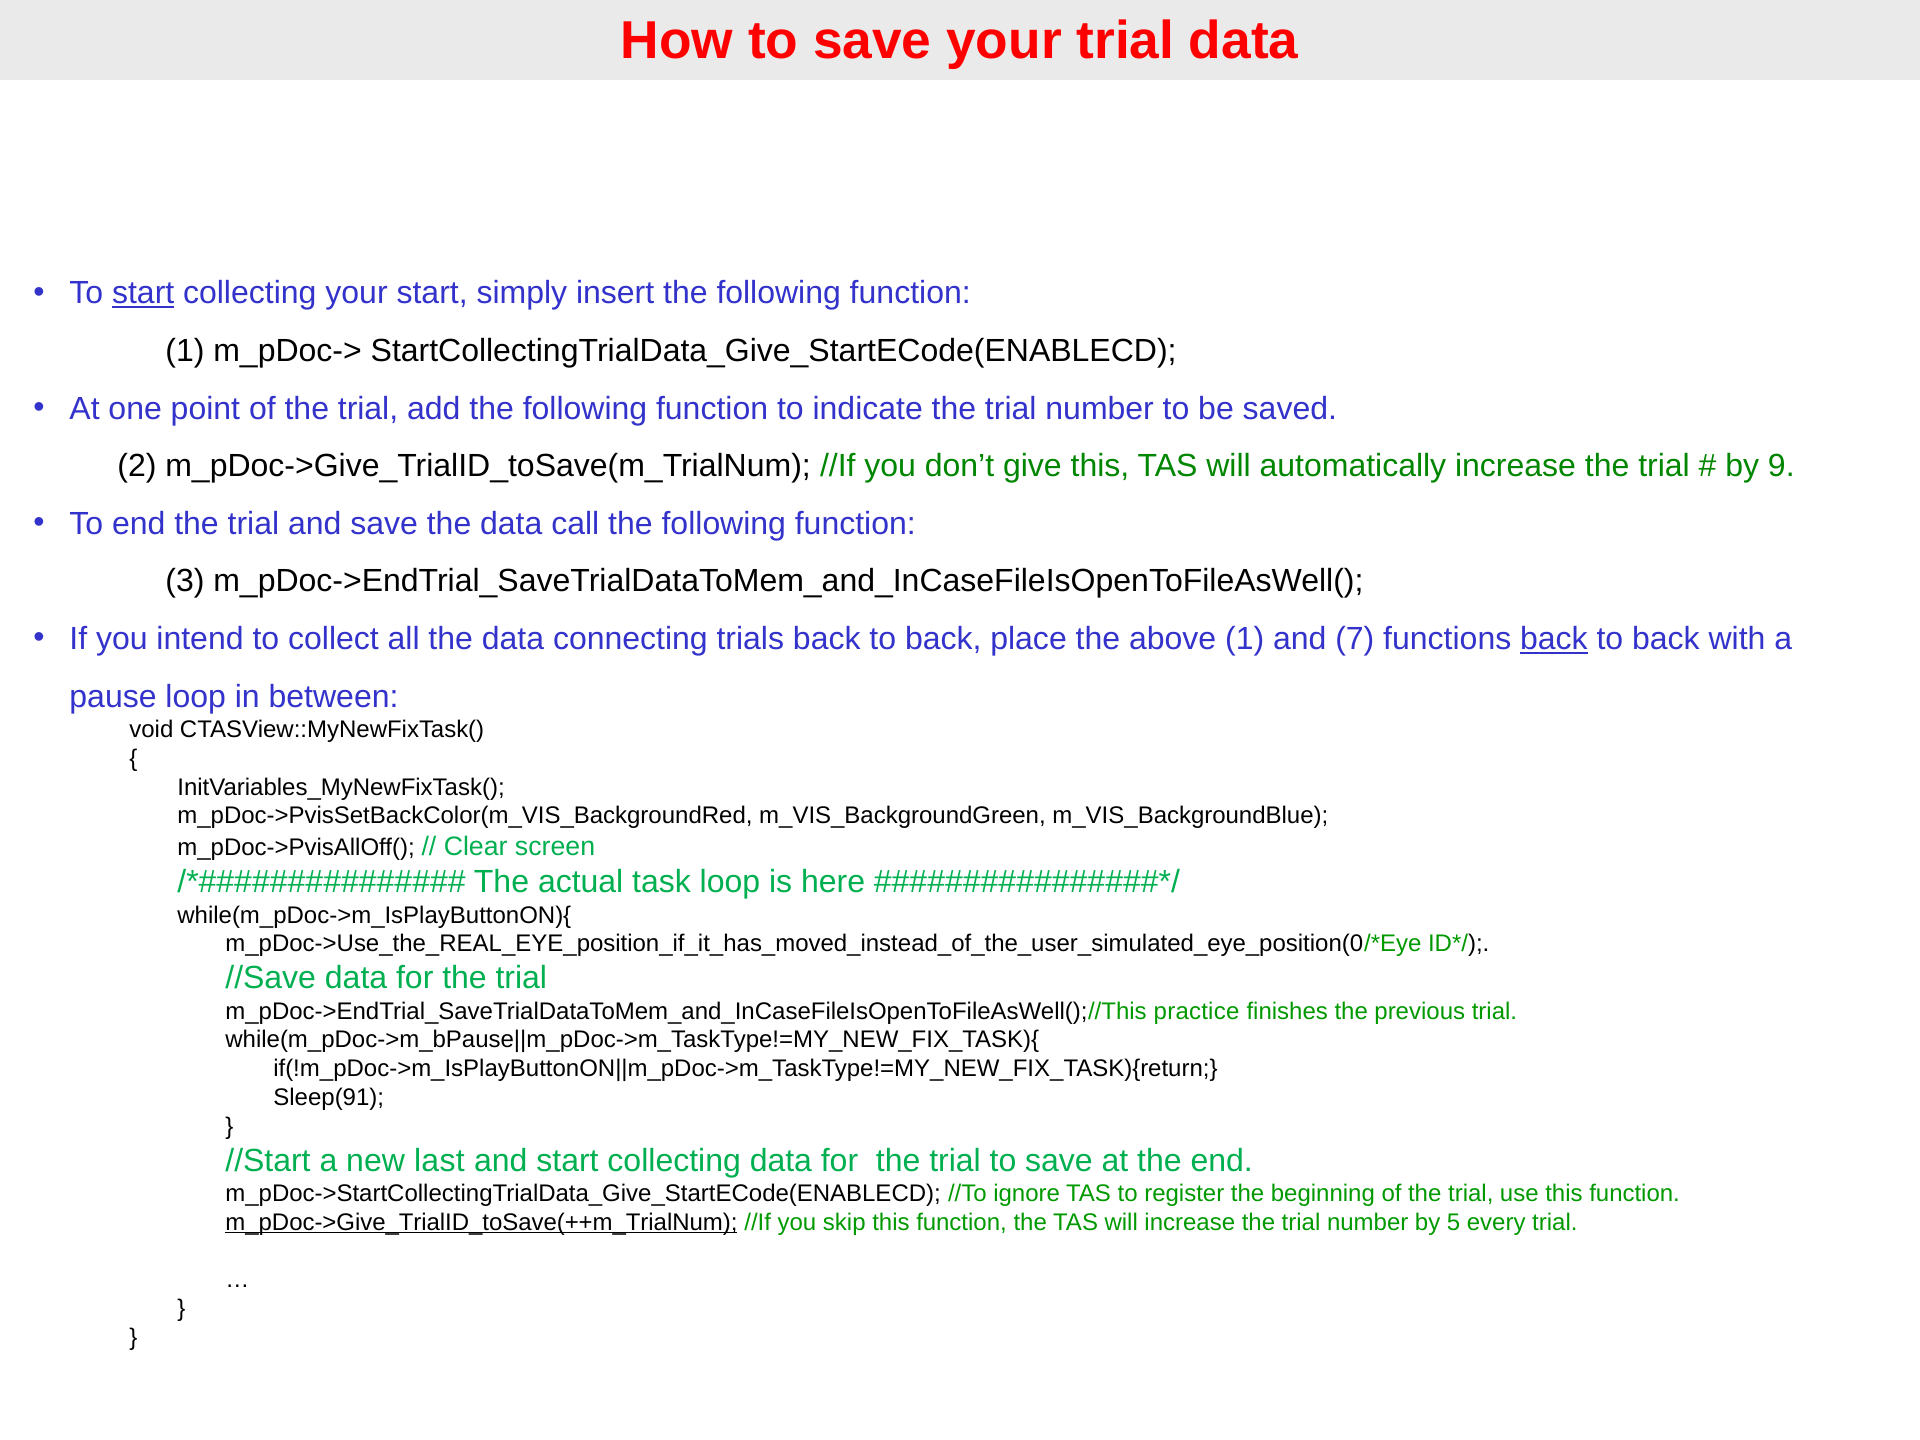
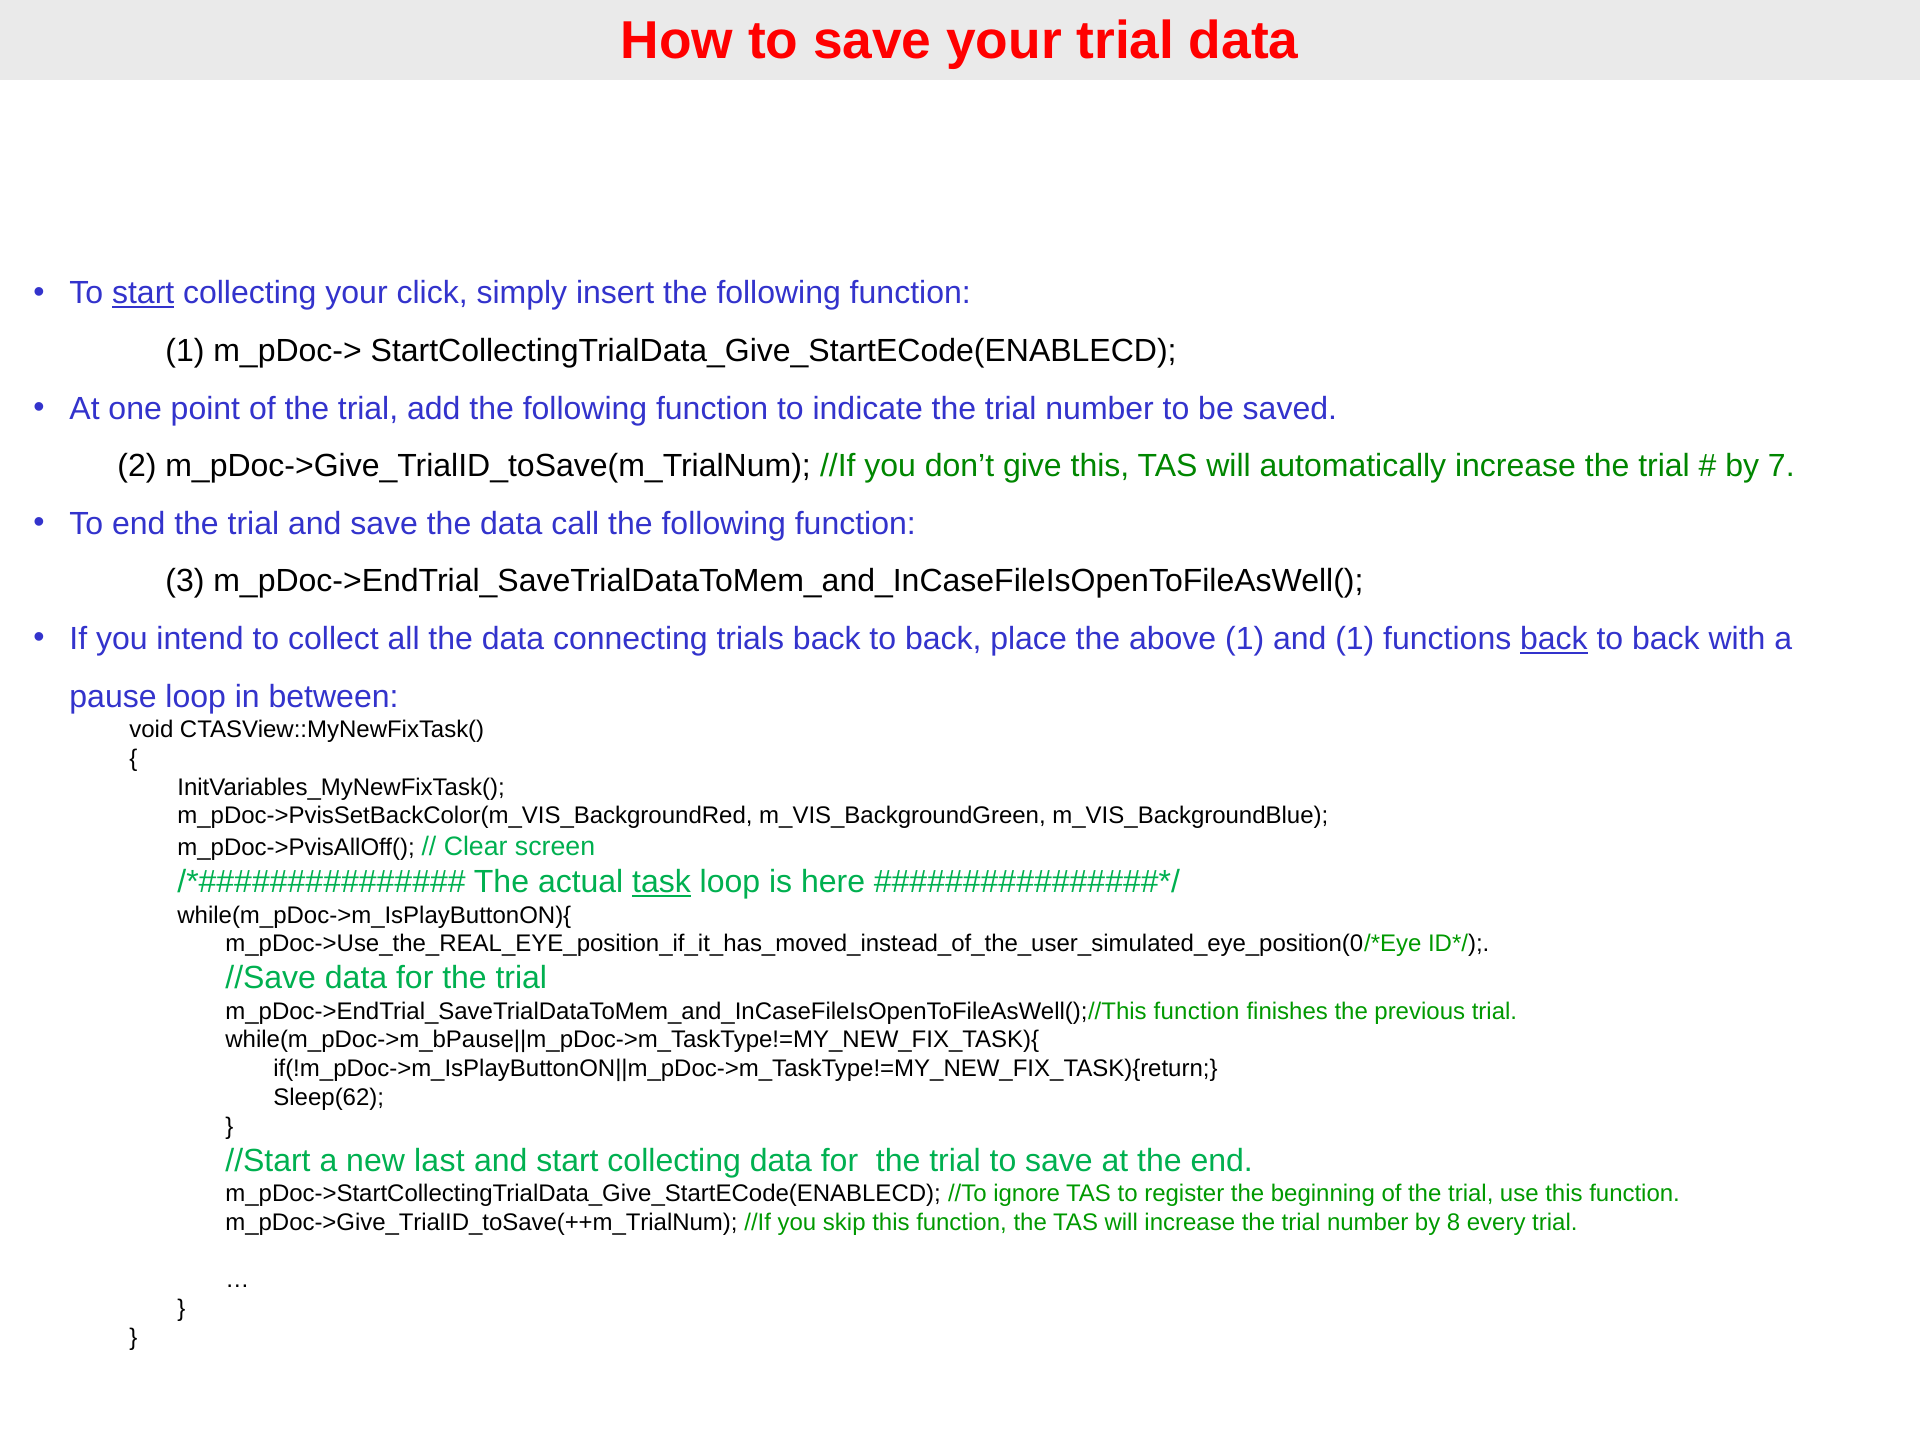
your start: start -> click (432, 293)
9: 9 -> 7 (1781, 466)
and 7: 7 -> 1 (1355, 639)
task underline: none -> present (662, 882)
m_pDoc->EndTrial_SaveTrialDataToMem_and_InCaseFileIsOpenToFileAsWell();//This practice: practice -> function (1197, 1011)
Sleep(91: Sleep(91 -> Sleep(62 (329, 1098)
m_pDoc->Give_TrialID_toSave(++m_TrialNum underline: present -> none (481, 1222)
5: 5 -> 8 (1454, 1222)
